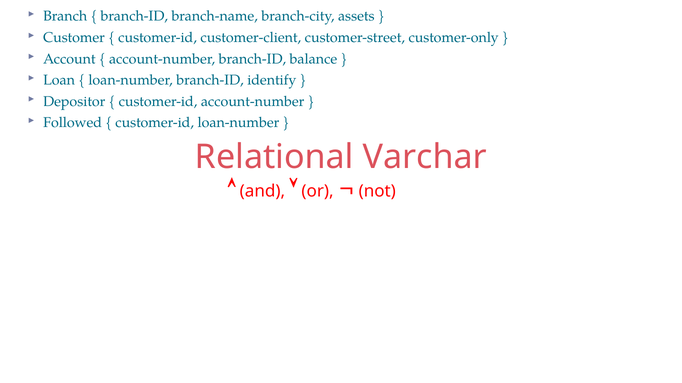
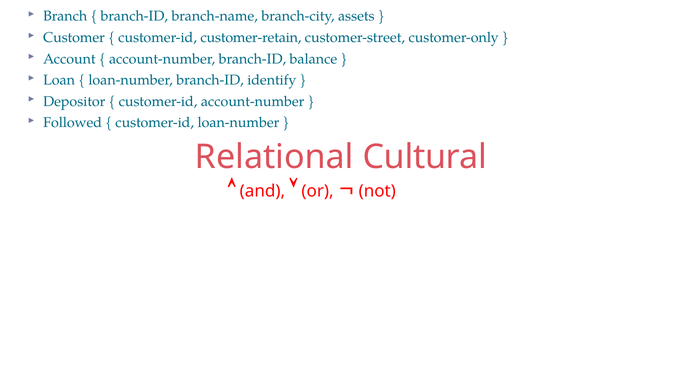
customer-client: customer-client -> customer-retain (251, 38)
Varchar: Varchar -> Cultural (425, 157)
